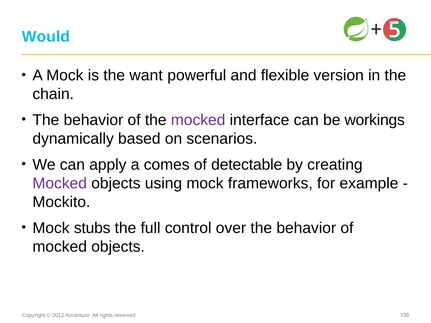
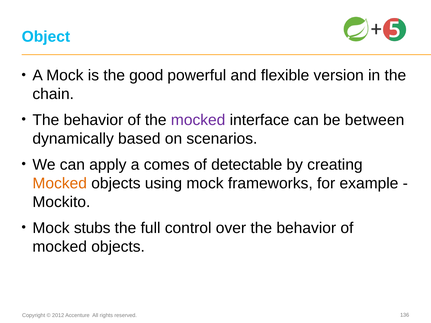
Would: Would -> Object (46, 37)
want: want -> good (146, 76)
workings: workings -> between (375, 120)
Mocked colour: purple -> orange (60, 183)
